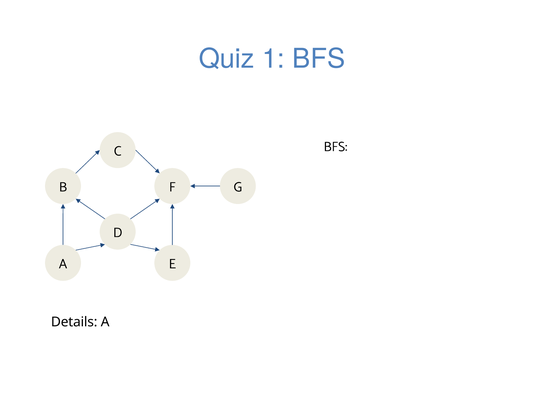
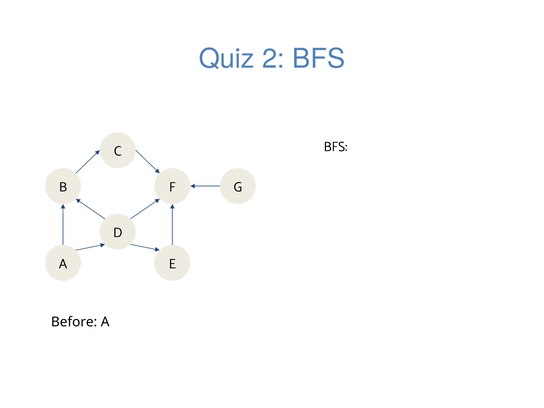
1: 1 -> 2 (273, 59)
Details: Details -> Before (74, 322)
